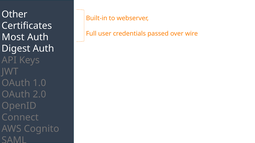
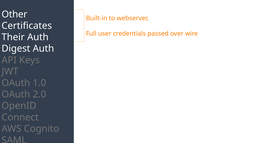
Most: Most -> Their (13, 37)
